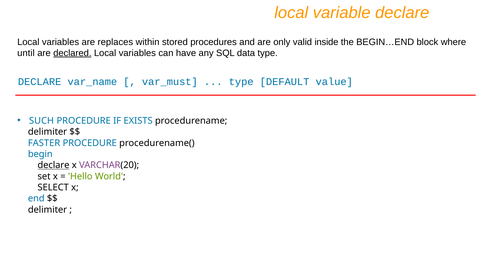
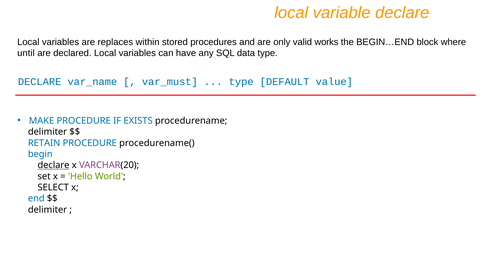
inside: inside -> works (327, 42)
declared underline: present -> none (72, 53)
SUCH: SUCH -> MAKE (42, 121)
FASTER: FASTER -> RETAIN (44, 143)
